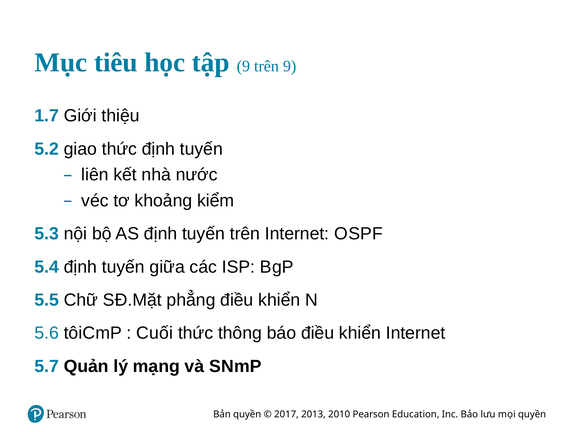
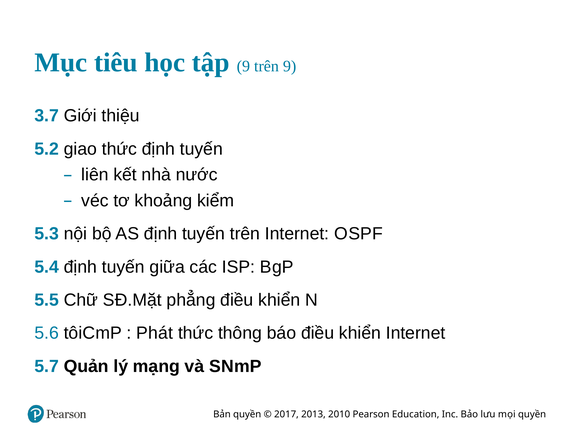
1.7: 1.7 -> 3.7 (47, 116)
Cuối: Cuối -> Phát (155, 333)
